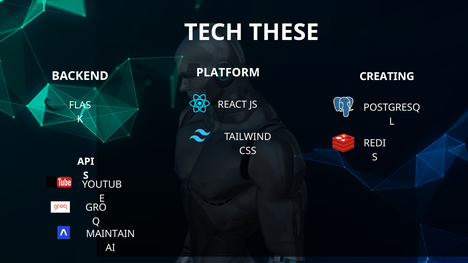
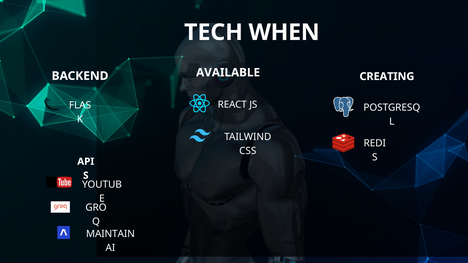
THESE: THESE -> WHEN (284, 32)
PLATFORM: PLATFORM -> AVAILABLE (228, 73)
